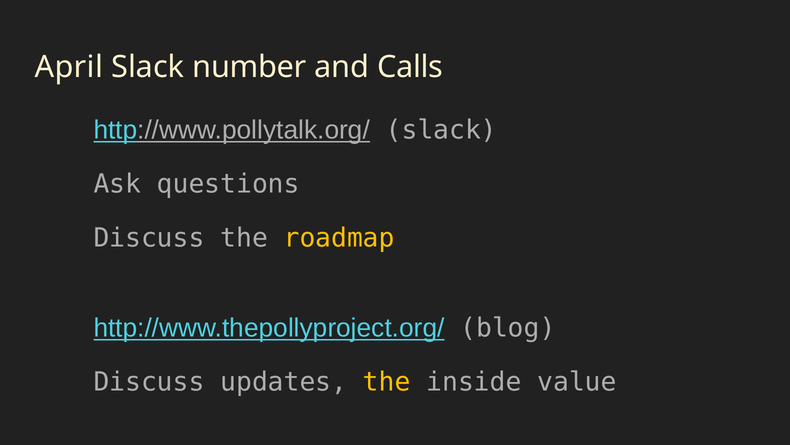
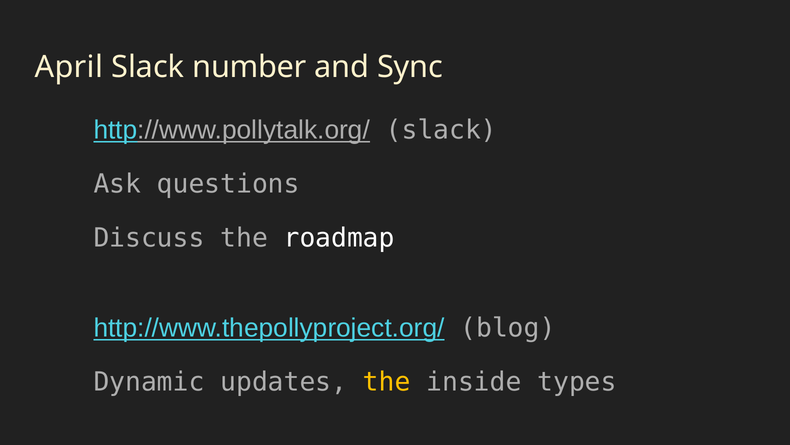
Calls: Calls -> Sync (410, 67)
roadmap colour: yellow -> white (339, 238)
Discuss: Discuss -> Dynamic (149, 382)
value: value -> types (577, 382)
